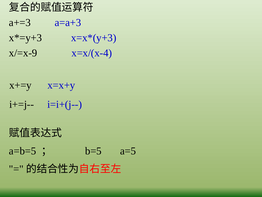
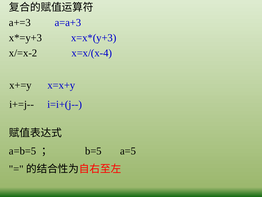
x/=x-9: x/=x-9 -> x/=x-2 (23, 53)
